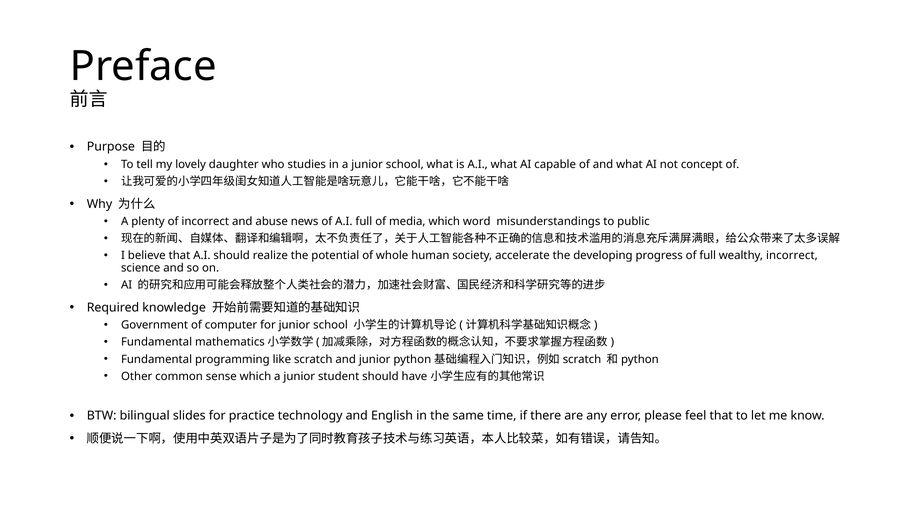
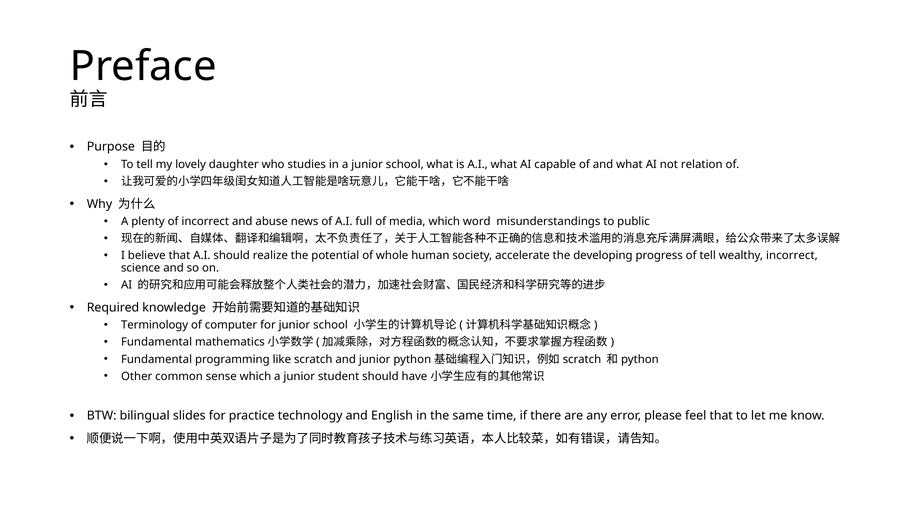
concept: concept -> relation (702, 165)
of full: full -> tell (708, 256)
Government: Government -> Terminology (155, 325)
